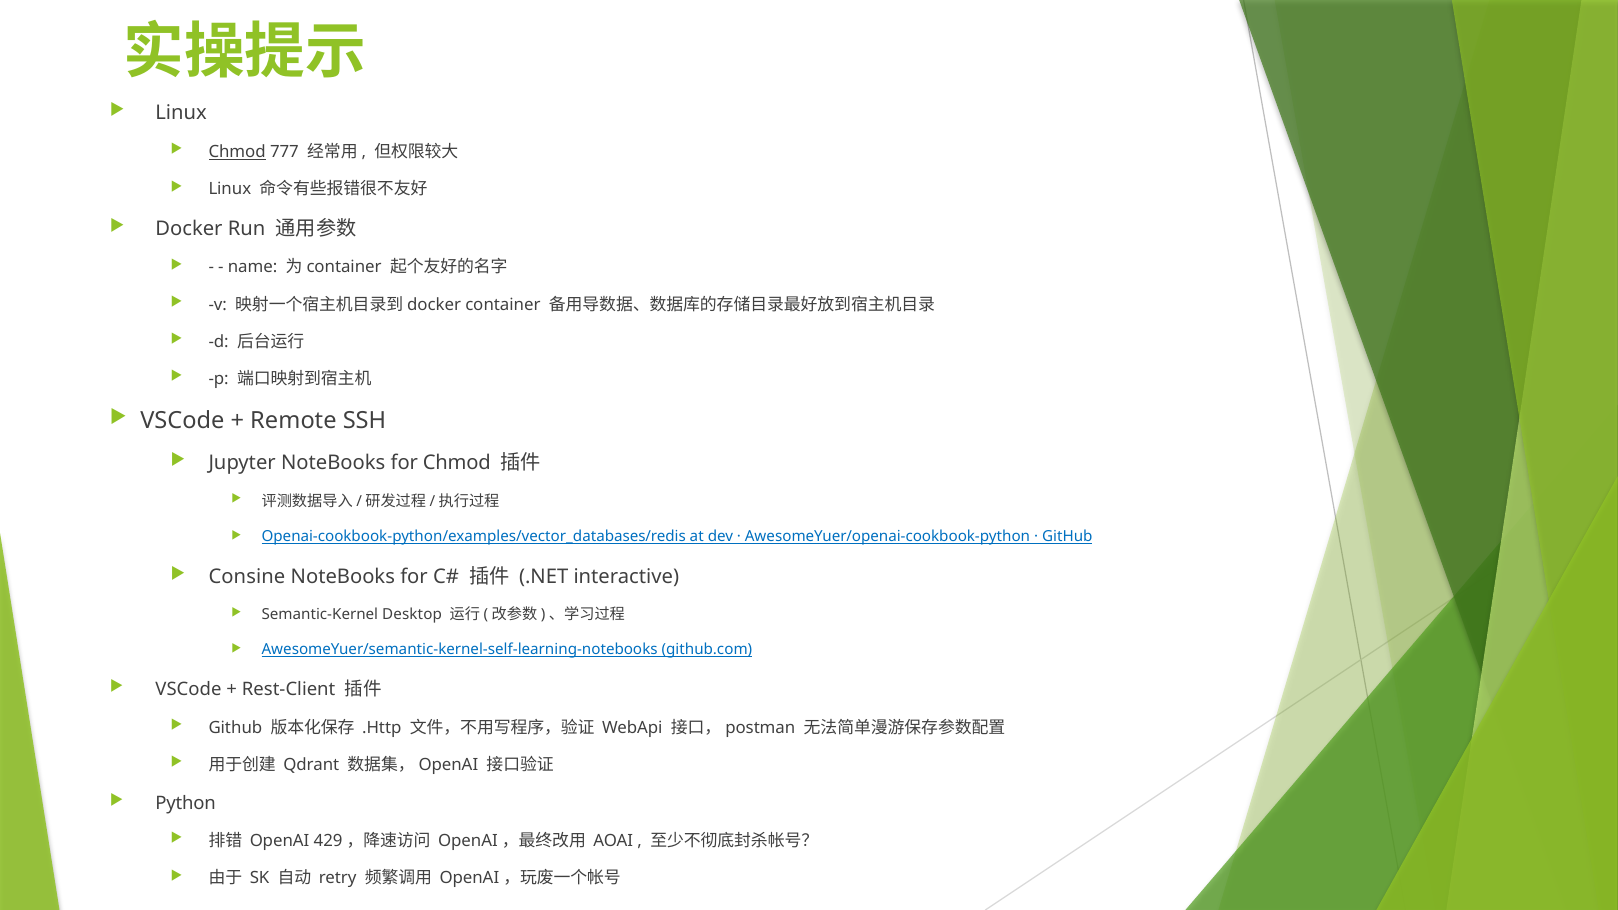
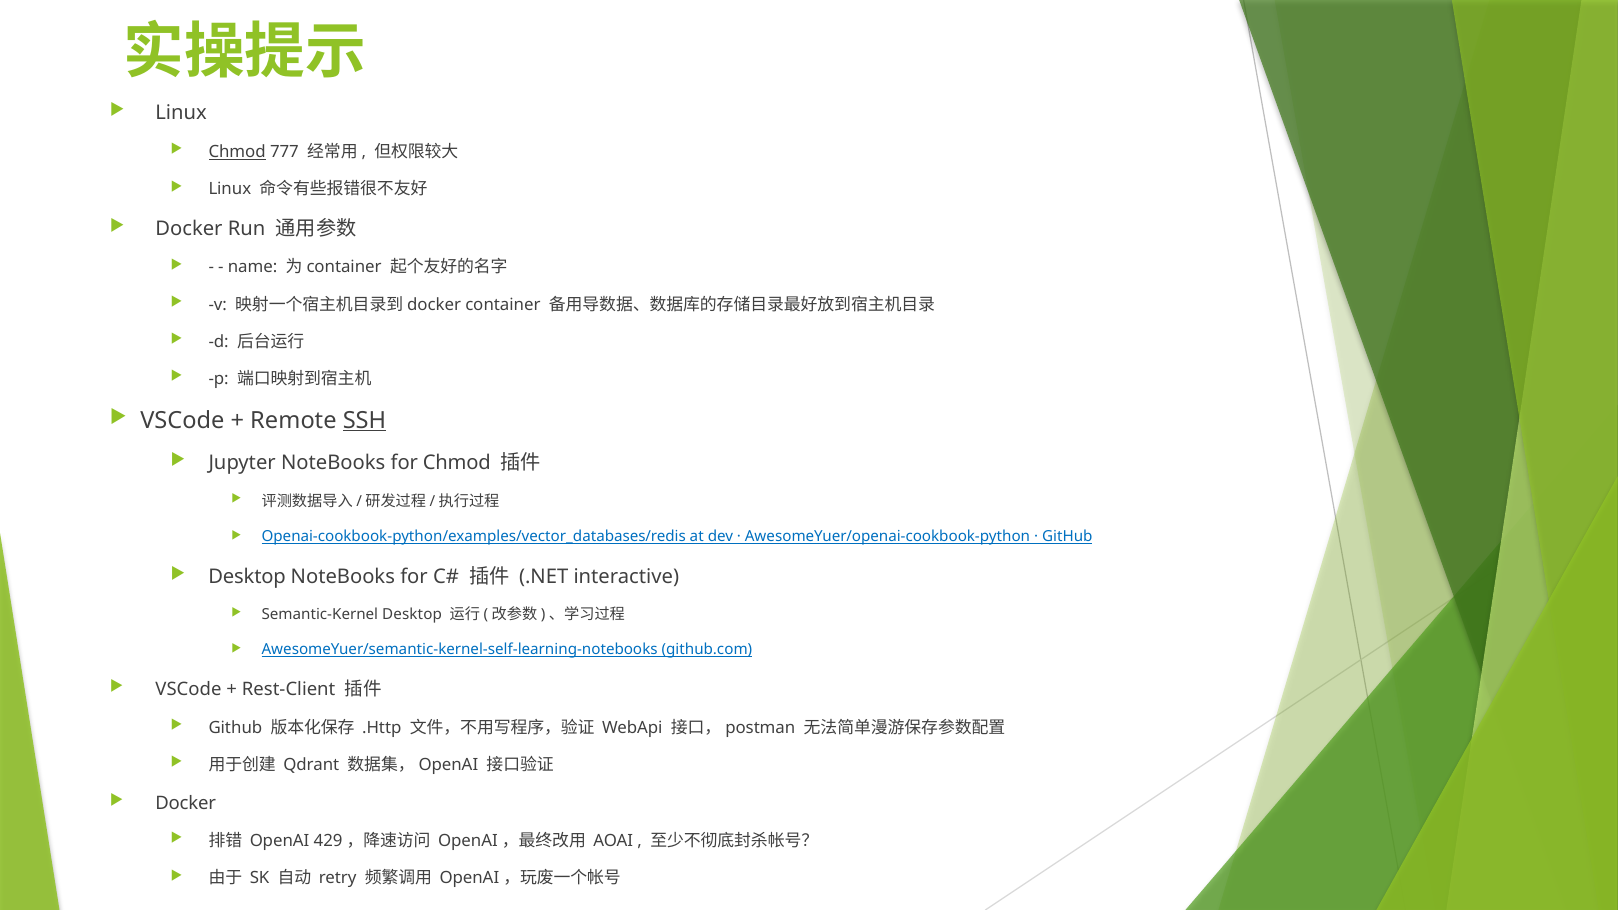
SSH underline: none -> present (364, 420)
Consine: Consine -> Desktop (247, 577)
Python: Python -> Docker (186, 803)
